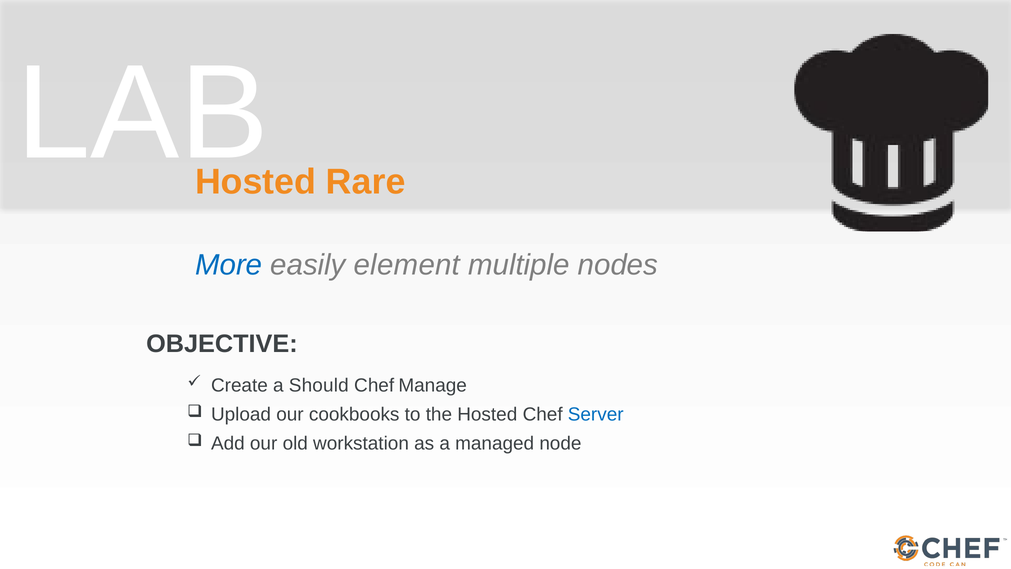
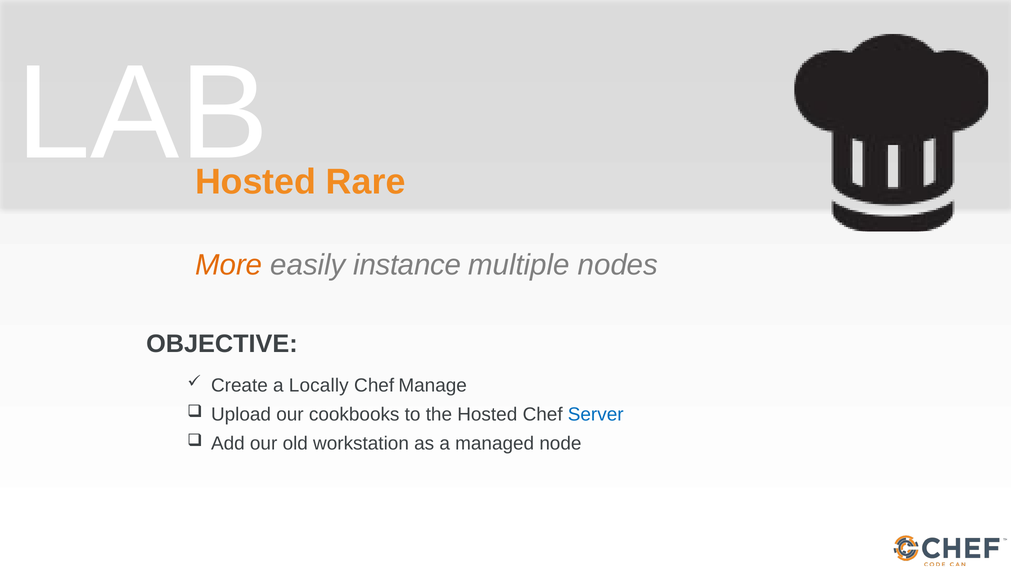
More colour: blue -> orange (229, 265)
element: element -> instance (407, 265)
Should: Should -> Locally (319, 385)
